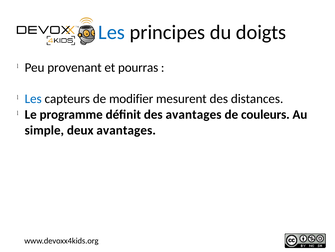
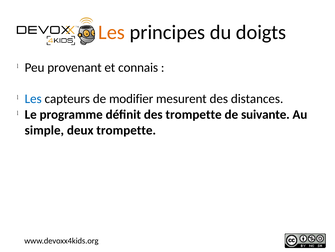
Les colour: blue -> orange (112, 32)
pourras: pourras -> connais (138, 67)
des avantages: avantages -> trompette (194, 114)
couleurs: couleurs -> suivante (265, 114)
deux avantages: avantages -> trompette (126, 130)
